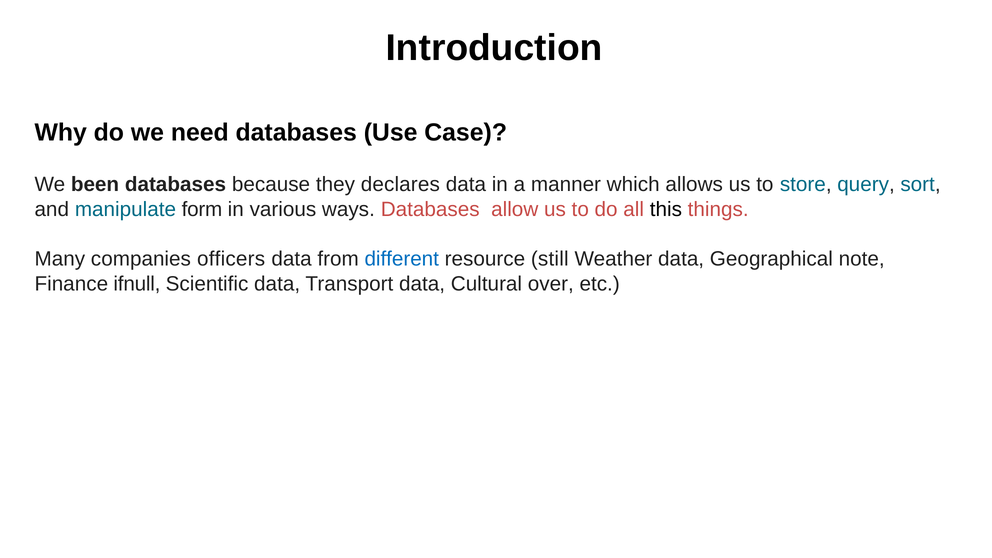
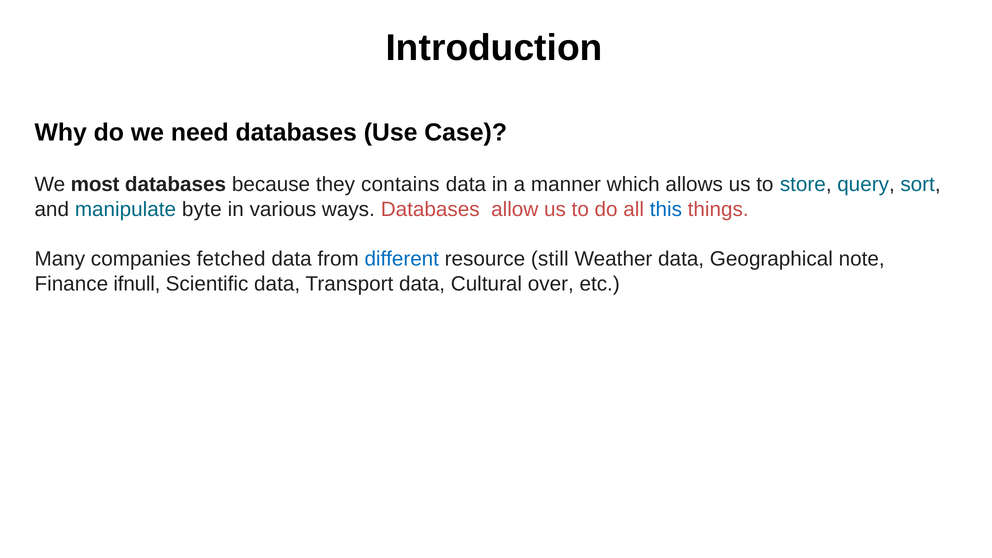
been: been -> most (95, 185)
declares: declares -> contains (400, 185)
form: form -> byte (202, 209)
this colour: black -> blue (666, 209)
officers: officers -> fetched (231, 259)
